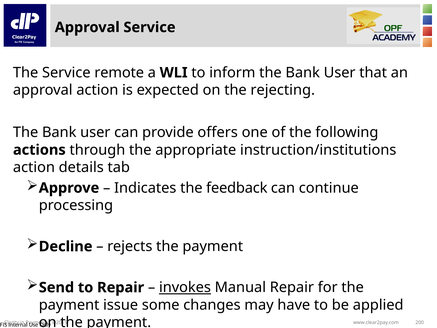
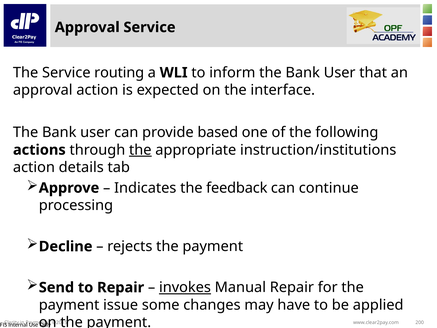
remote: remote -> routing (119, 73)
rejecting: rejecting -> interface (283, 90)
offers: offers -> based (218, 132)
the underline: none -> present (140, 150)
